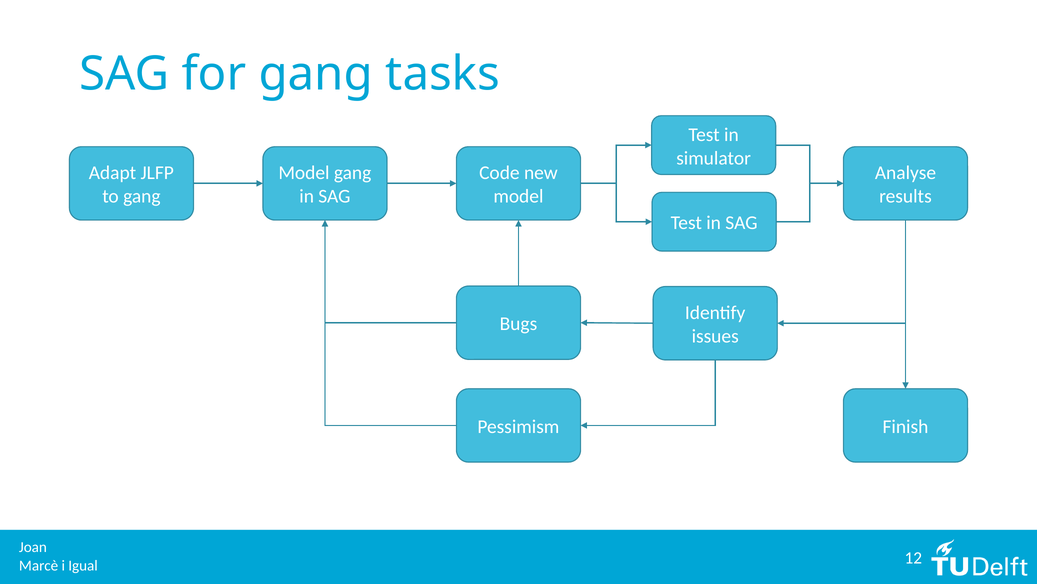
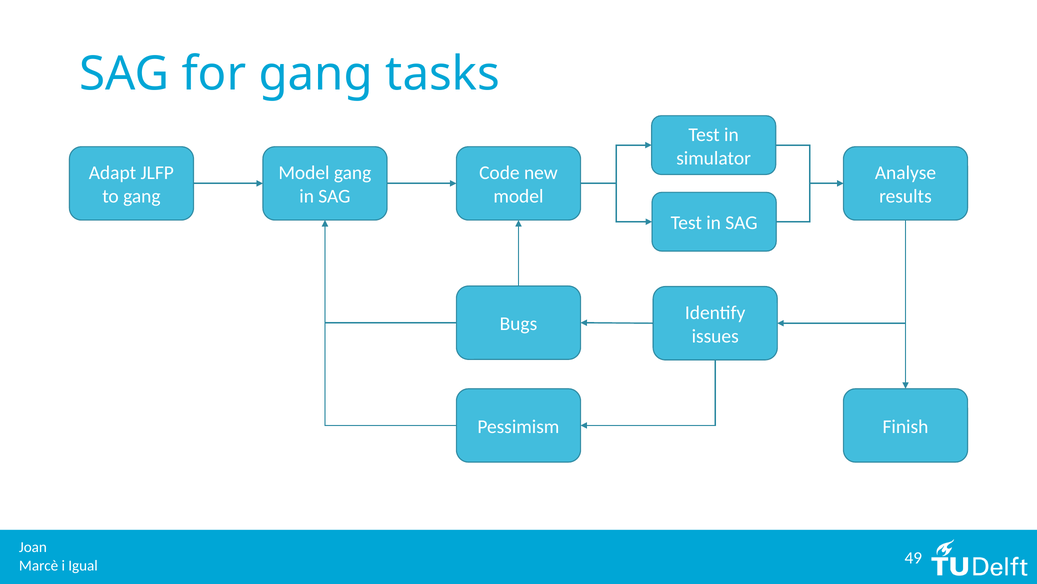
12: 12 -> 49 (913, 557)
